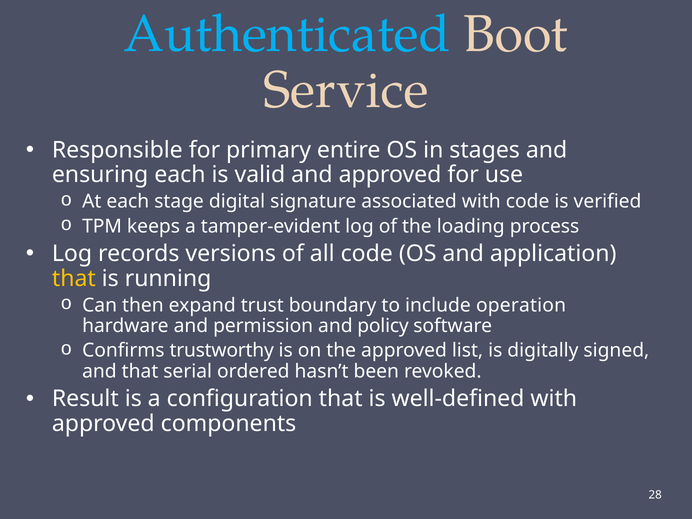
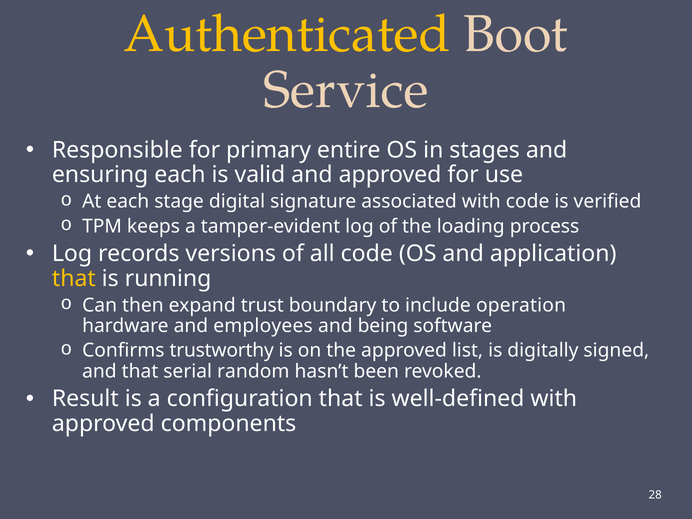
Authenticated colour: light blue -> yellow (287, 34)
permission: permission -> employees (263, 326)
policy: policy -> being (383, 326)
ordered: ordered -> random (253, 371)
